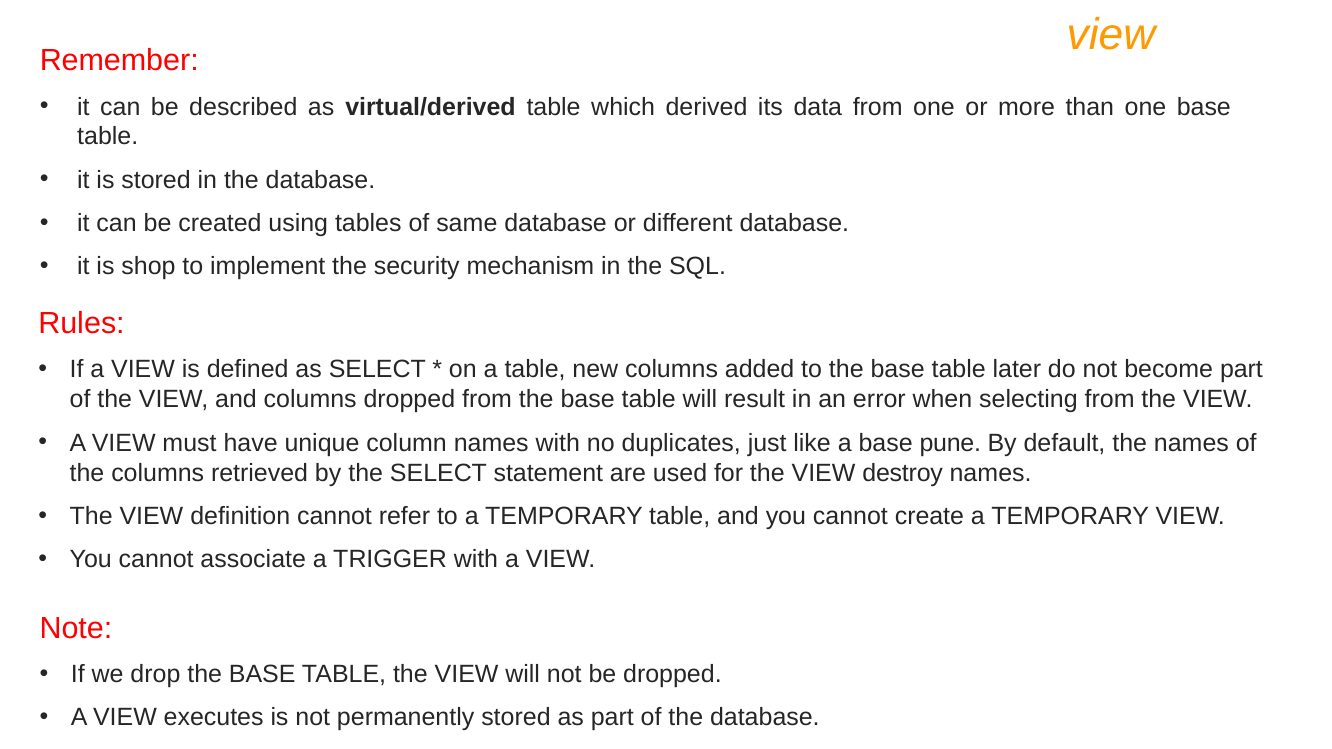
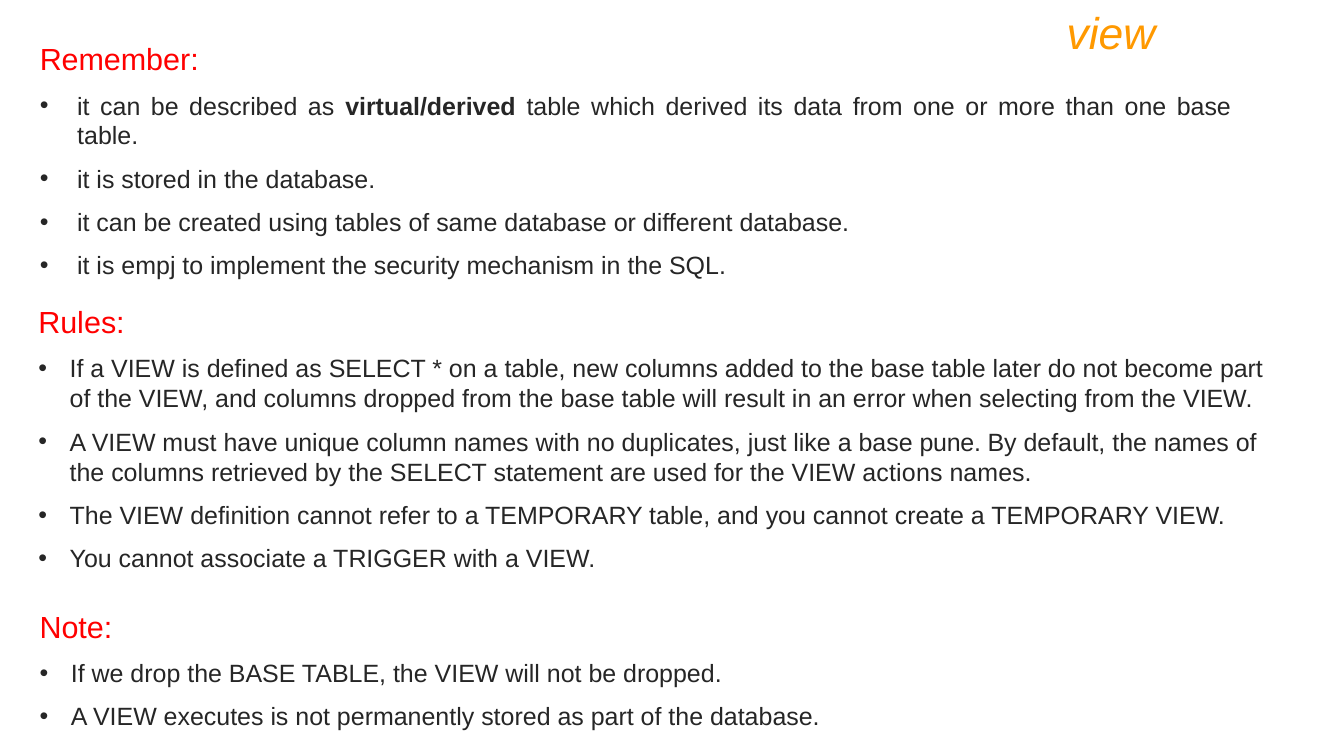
shop: shop -> empj (149, 267)
destroy: destroy -> actions (902, 473)
